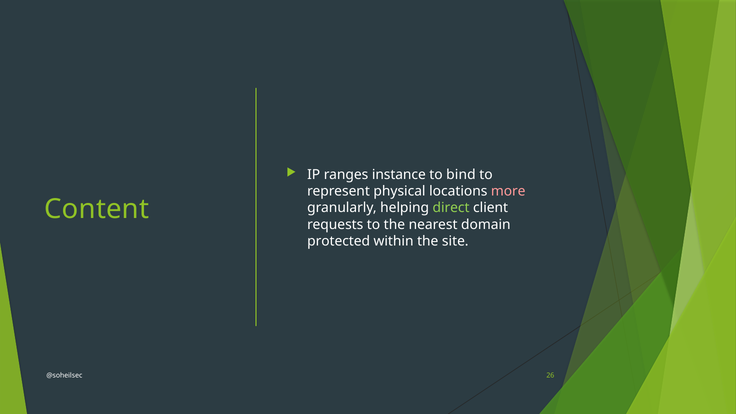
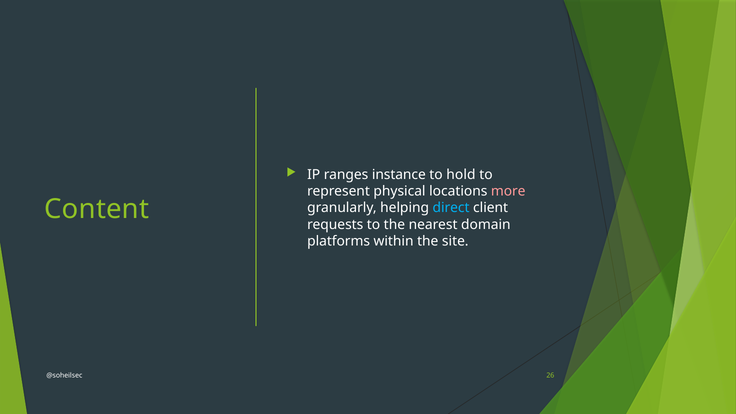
bind: bind -> hold (461, 175)
direct colour: light green -> light blue (451, 208)
protected: protected -> platforms (339, 241)
